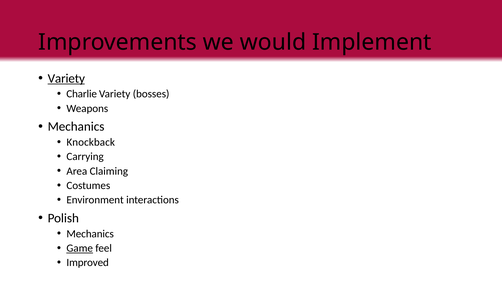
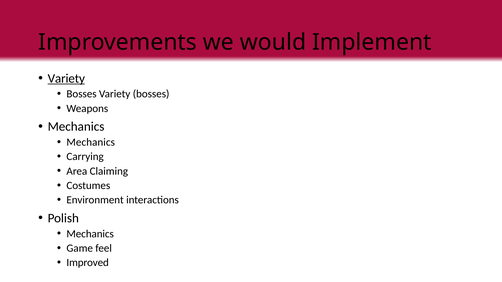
Charlie: Charlie -> Bosses (82, 94)
Knockback: Knockback -> Mechanics (91, 142)
Game underline: present -> none (80, 248)
